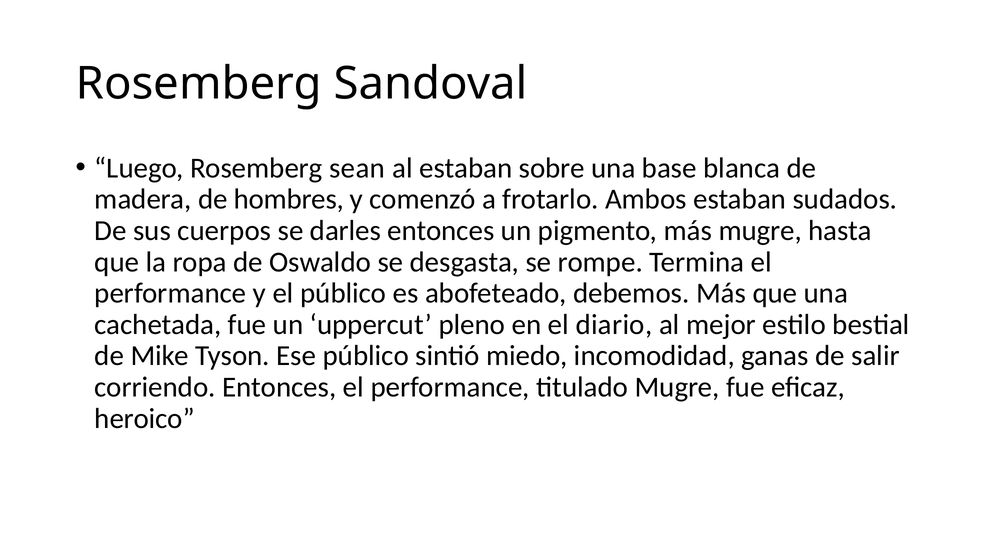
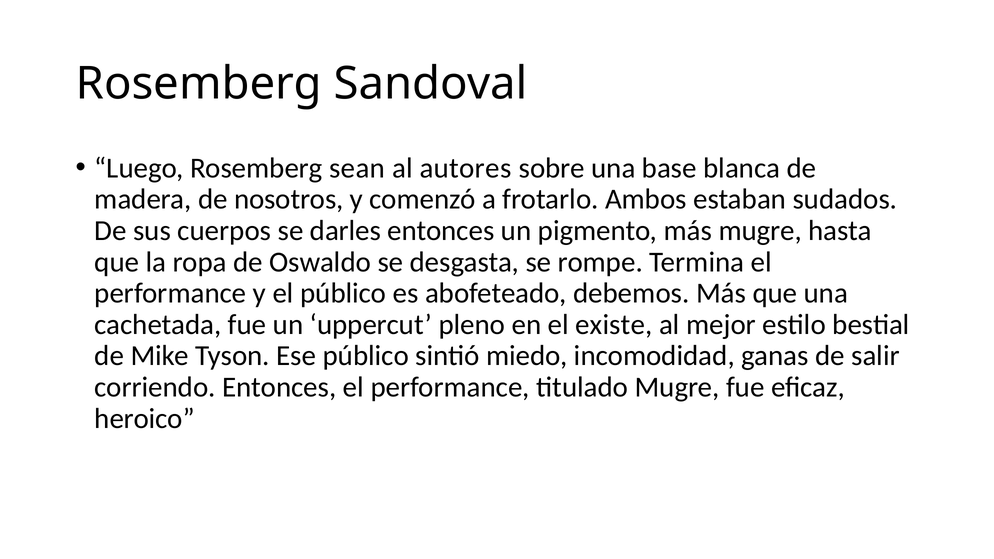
al estaban: estaban -> autores (466, 168)
hombres: hombres -> nosotros (289, 199)
diario: diario -> existe (614, 325)
